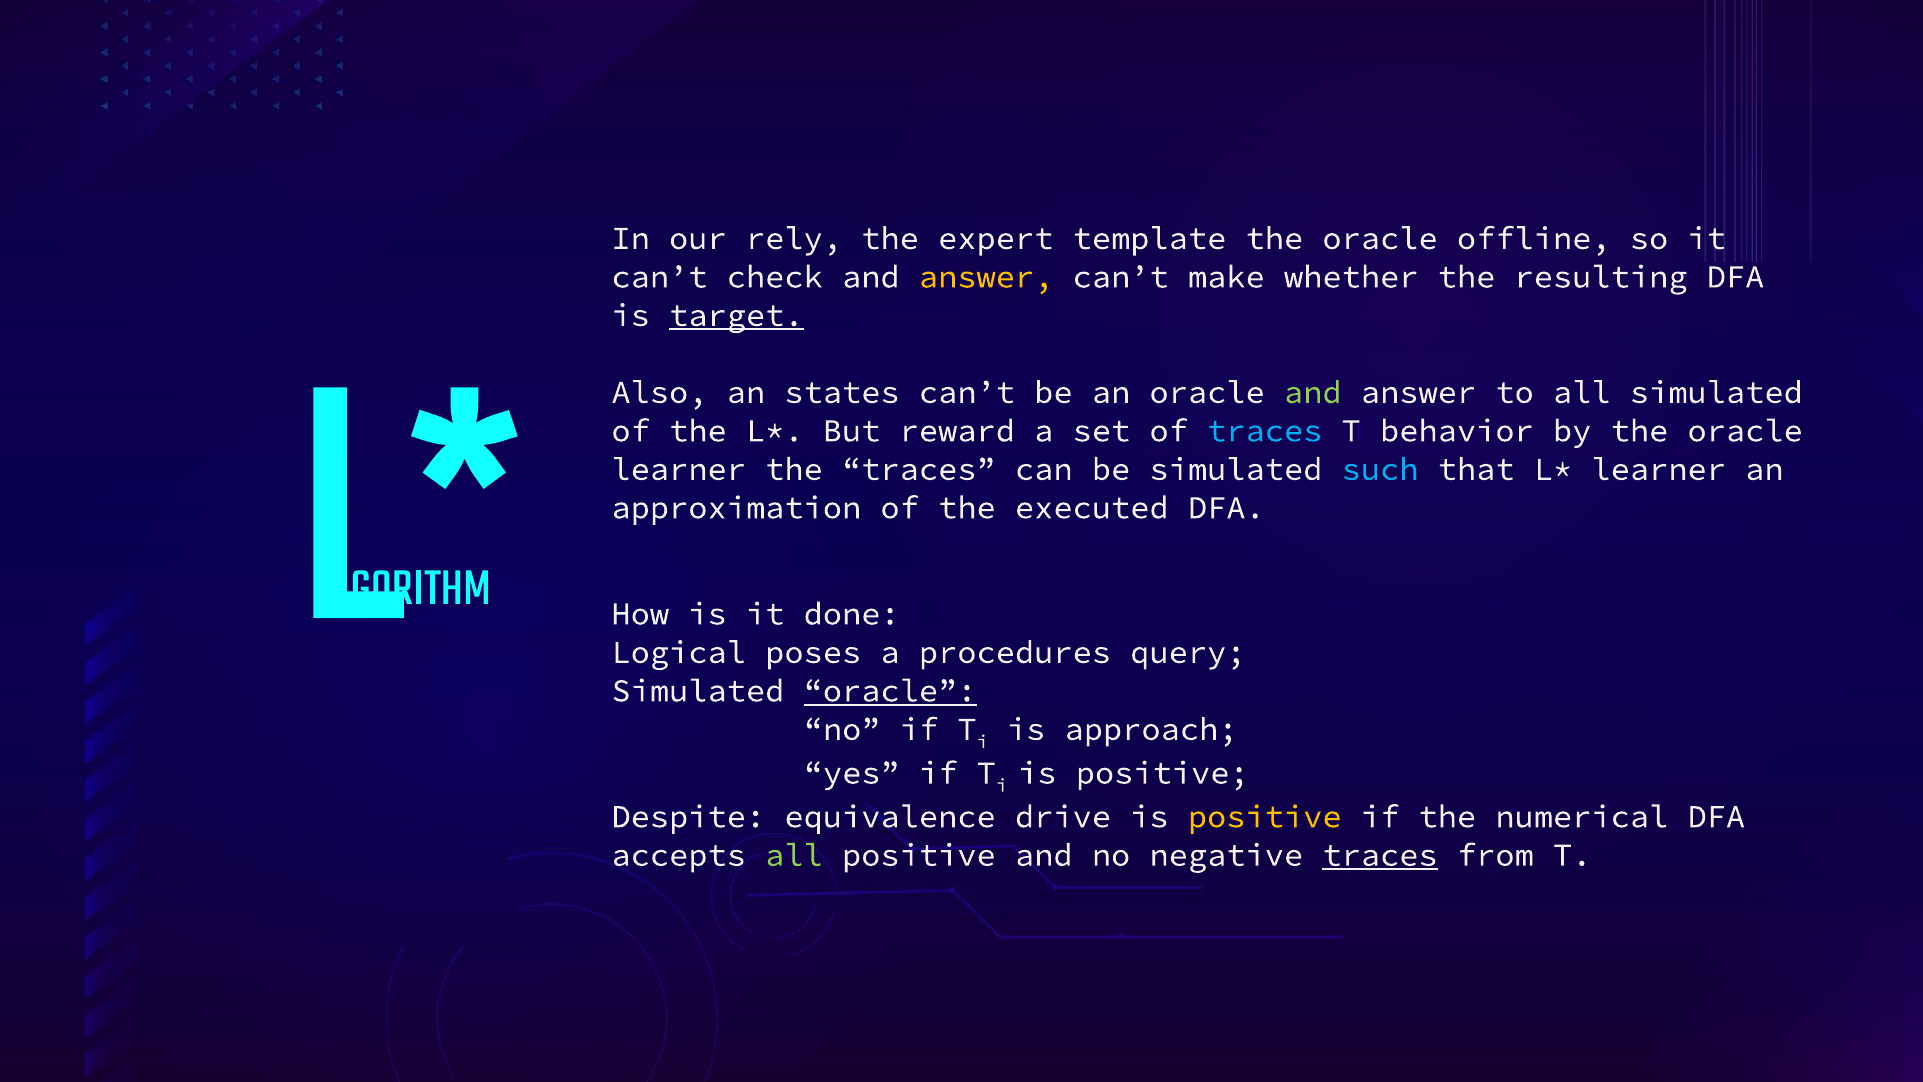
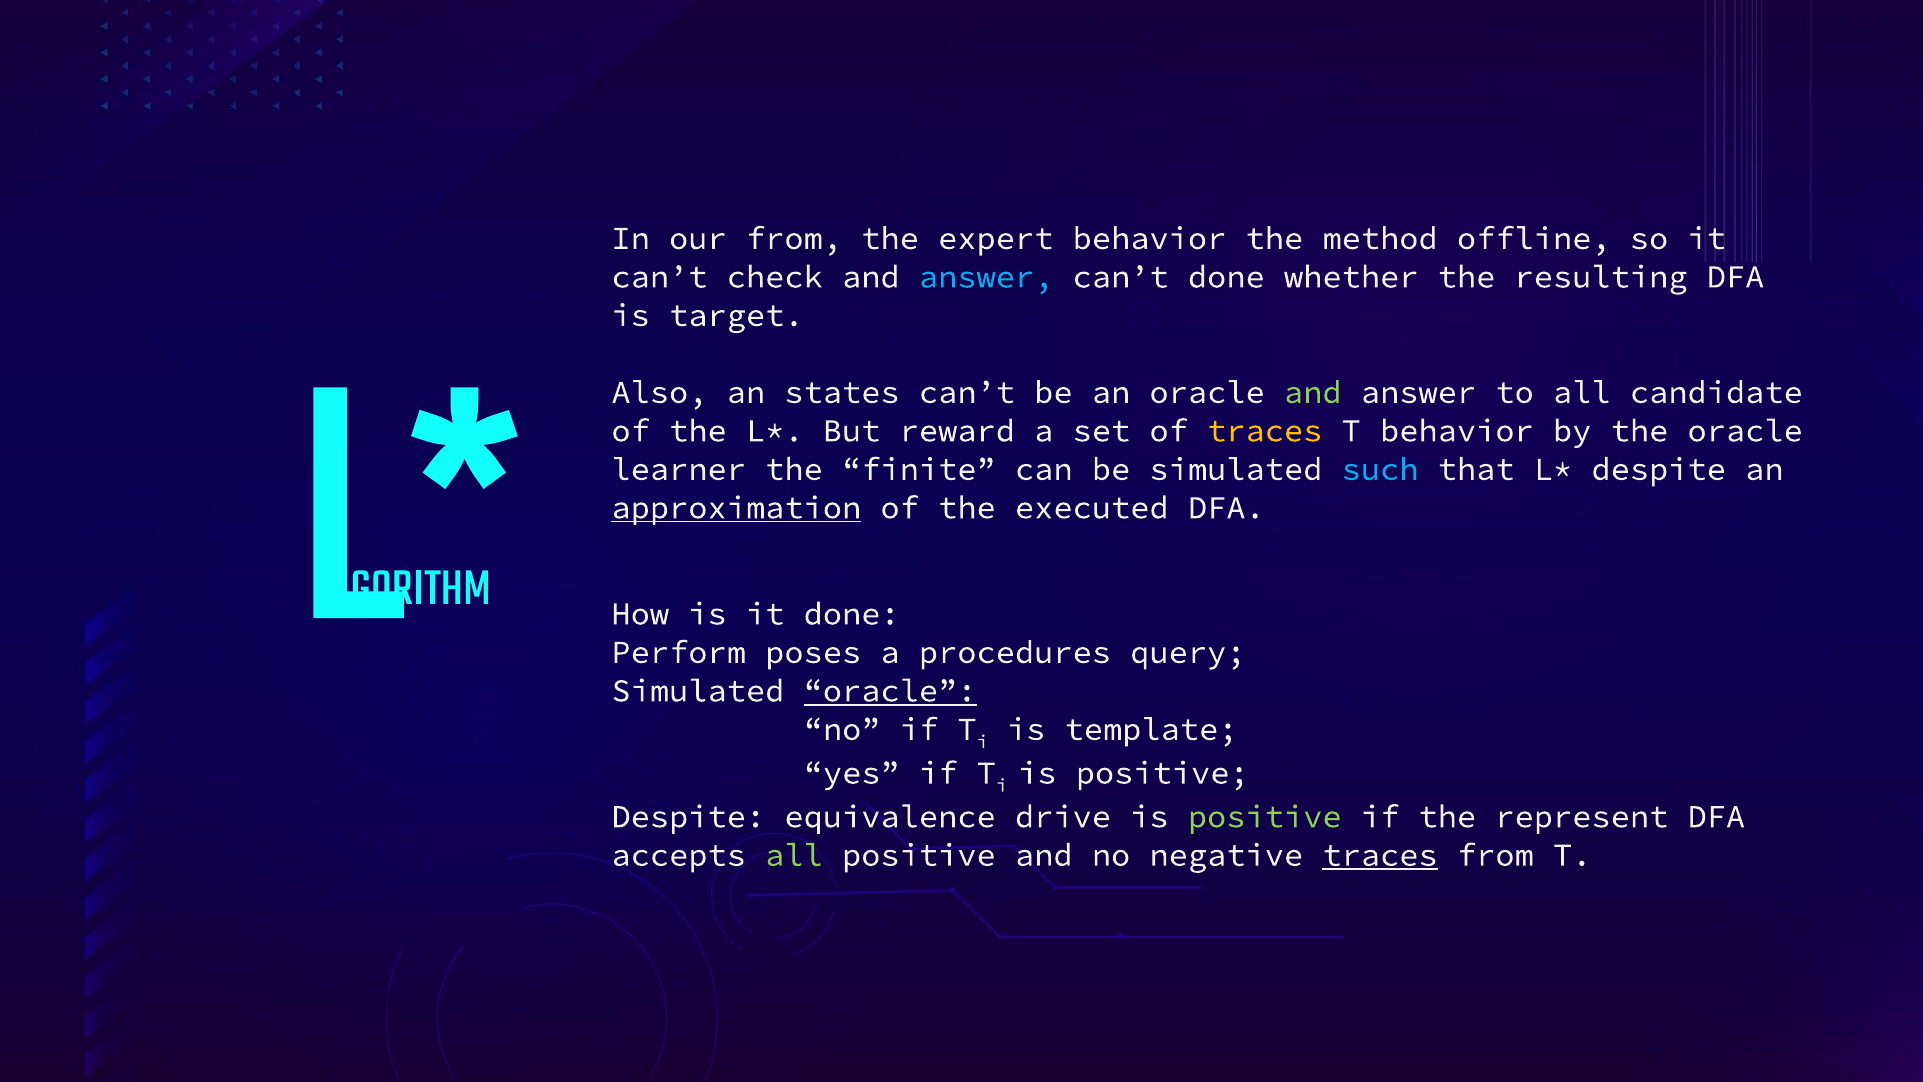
our rely: rely -> from (794, 238)
expert template: template -> behavior (1149, 238)
oracle: oracle -> method (1380, 238)
answer colour: yellow -> light blue (986, 277)
can’t make: make -> done (1226, 277)
target underline: present -> none (736, 315)
all simulated: simulated -> candidate (1716, 392)
traces colour: light blue -> yellow (1265, 431)
the traces: traces -> finite (919, 469)
learner: learner -> despite (1659, 469)
approximation underline: none -> present (736, 508)
Logical: Logical -> Perform (679, 652)
approach: approach -> template (1151, 729)
positive colour: yellow -> light green (1265, 816)
numerical: numerical -> represent (1582, 816)
